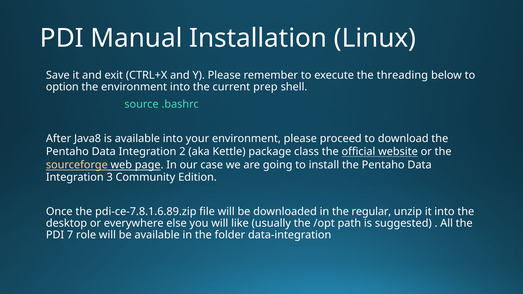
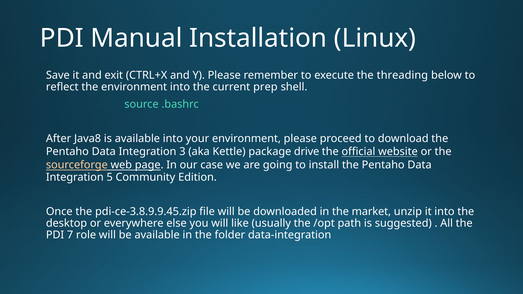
option: option -> reflect (62, 87)
2: 2 -> 3 (182, 152)
class: class -> drive (307, 152)
3: 3 -> 5 (110, 177)
pdi-ce-7.8.1.6.89.zip: pdi-ce-7.8.1.6.89.zip -> pdi-ce-3.8.9.9.45.zip (146, 212)
regular: regular -> market (371, 212)
